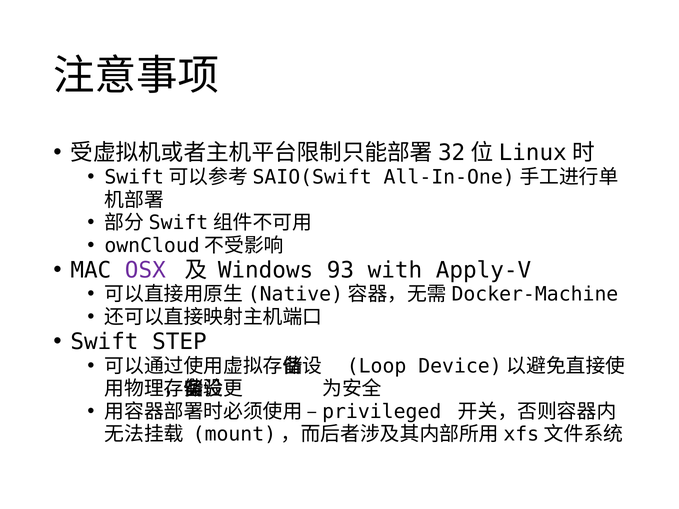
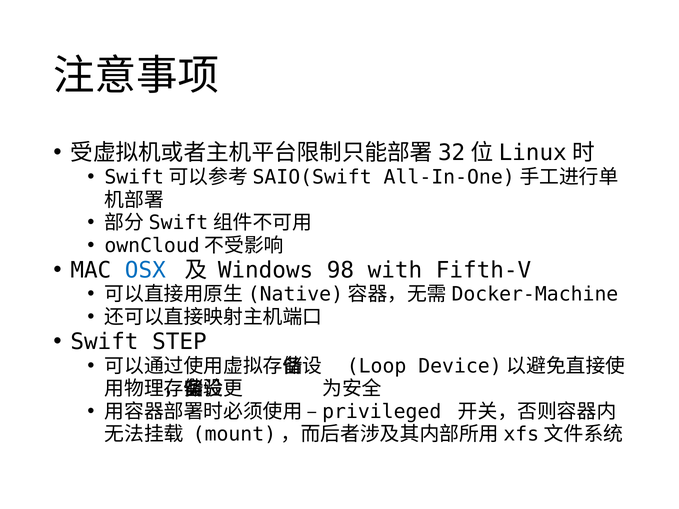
OSX colour: purple -> blue (145, 270)
93: 93 -> 98 (340, 270)
Apply-V: Apply-V -> Fifth-V (484, 270)
